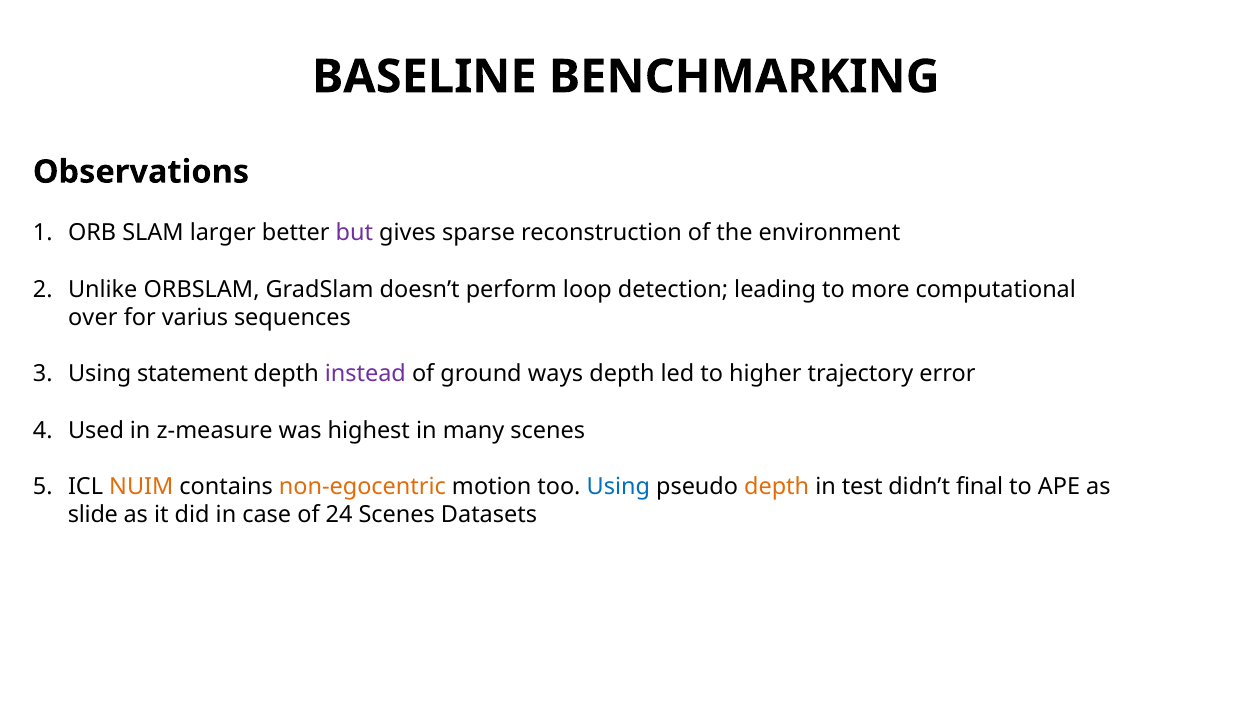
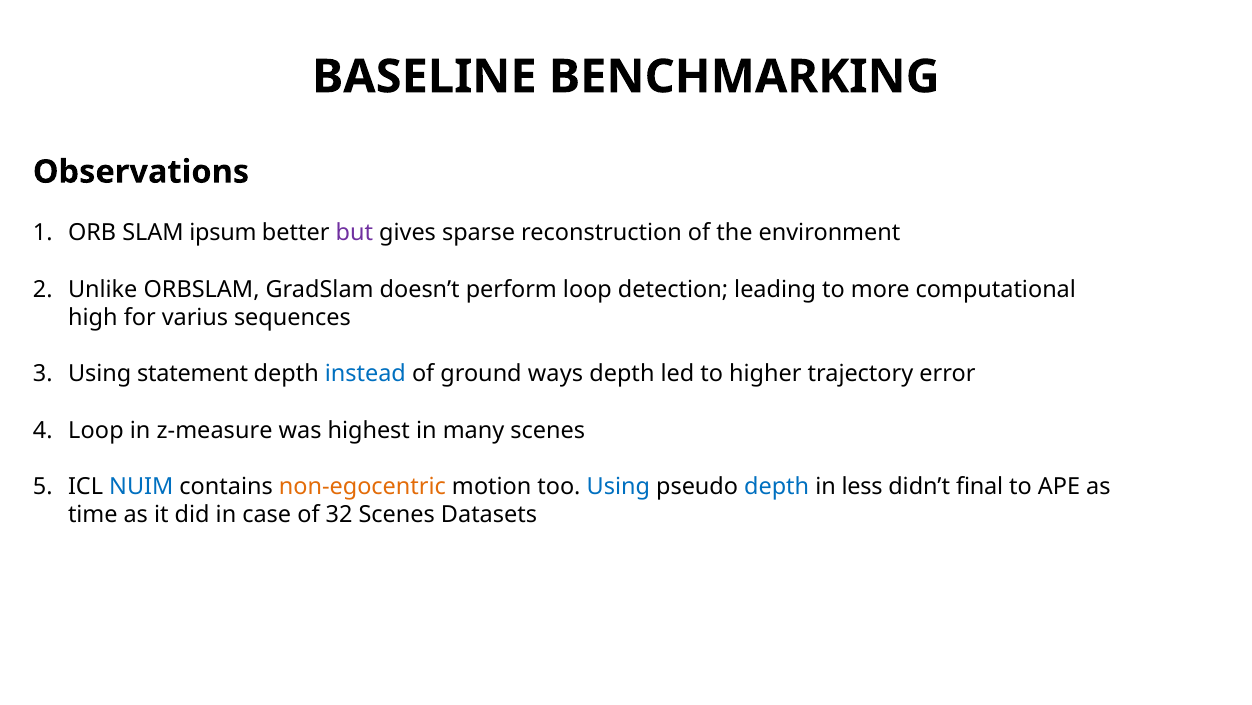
larger: larger -> ipsum (223, 233)
over: over -> high (93, 317)
instead colour: purple -> blue (365, 374)
Used: Used -> Loop (96, 430)
NUIM colour: orange -> blue (141, 486)
depth colour: orange -> blue (777, 486)
test: test -> less (862, 486)
slide: slide -> time (93, 515)
24: 24 -> 32 (339, 515)
